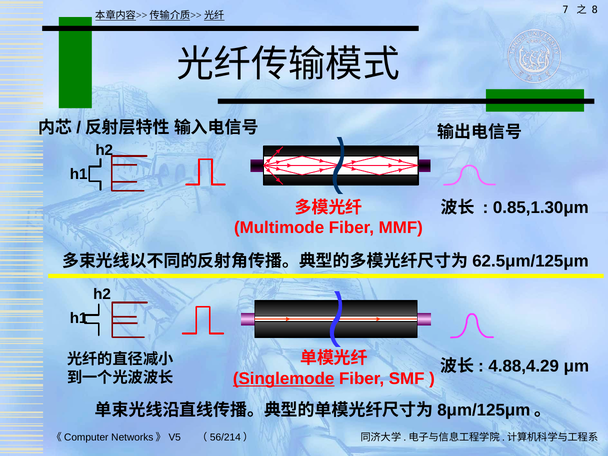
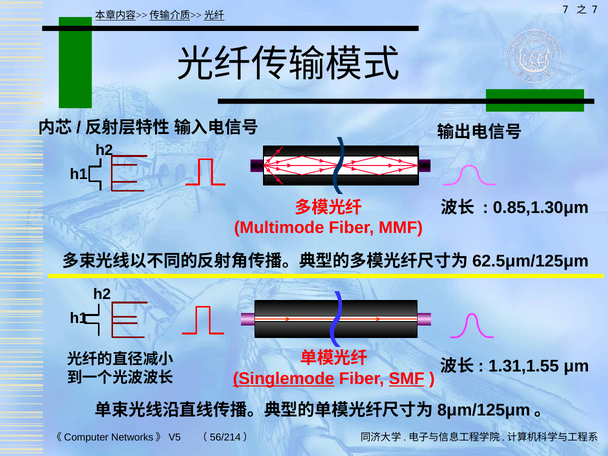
8: 8 -> 7 (595, 10)
4.88,4.29: 4.88,4.29 -> 1.31,1.55 (524, 366)
SMF underline: none -> present (407, 379)
